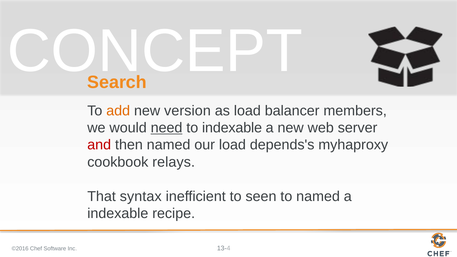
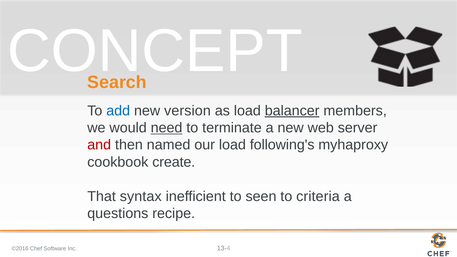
add colour: orange -> blue (118, 111)
balancer underline: none -> present (292, 111)
to indexable: indexable -> terminate (232, 128)
depends's: depends's -> following's (282, 145)
relays: relays -> create (174, 162)
to named: named -> criteria (318, 196)
indexable: indexable -> questions (118, 214)
